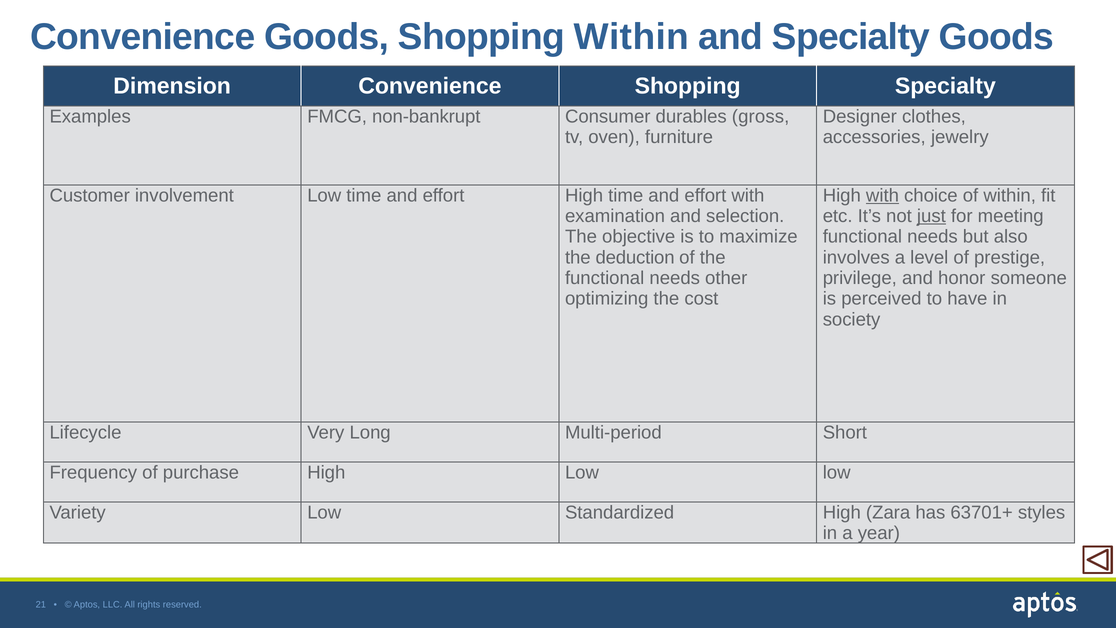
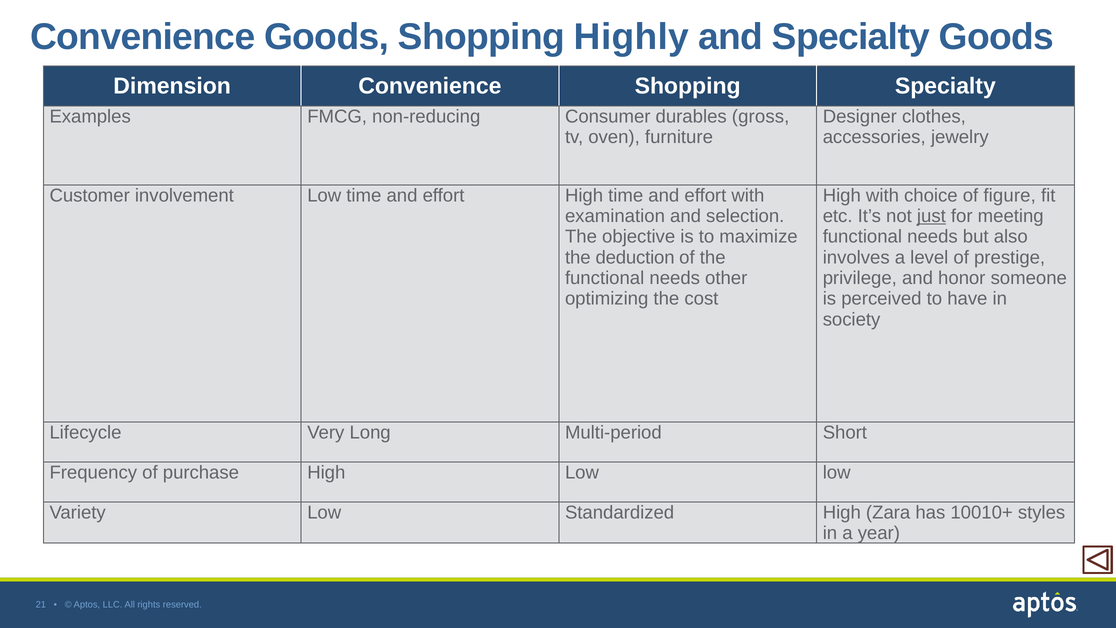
Shopping Within: Within -> Highly (631, 37)
non-bankrupt: non-bankrupt -> non-reducing (426, 116)
with underline: present -> none (882, 195)
of within: within -> figure (1010, 195)
63701+: 63701+ -> 10010+ (982, 512)
